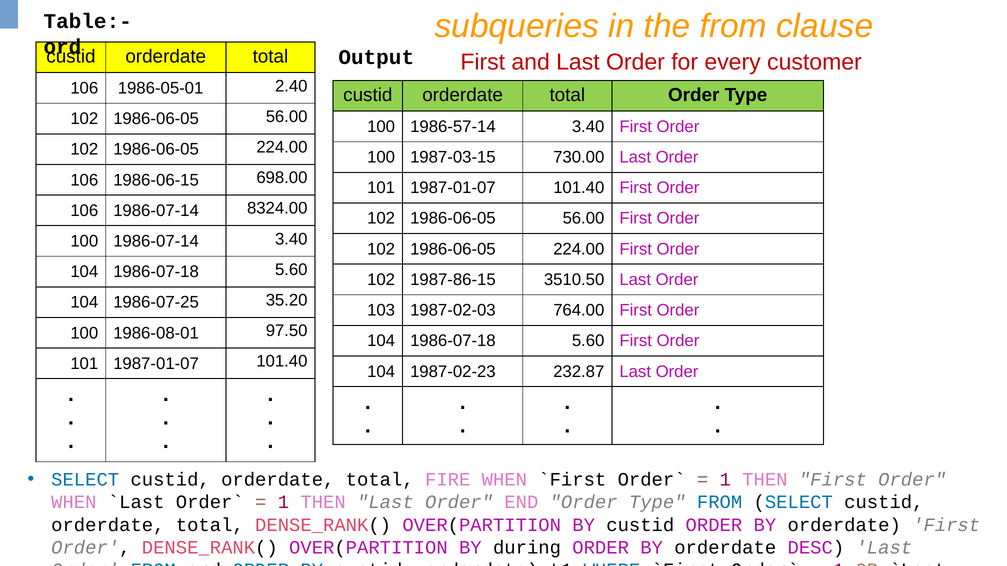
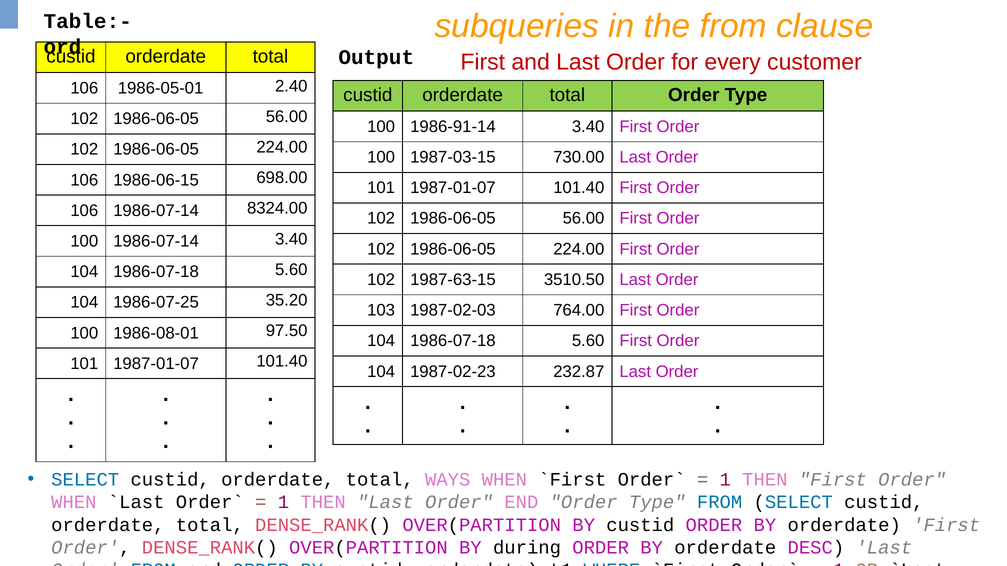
1986-57-14: 1986-57-14 -> 1986-91-14 (453, 127)
1987-86-15: 1987-86-15 -> 1987-63-15 (453, 280)
FIRE: FIRE -> WAYS (448, 480)
